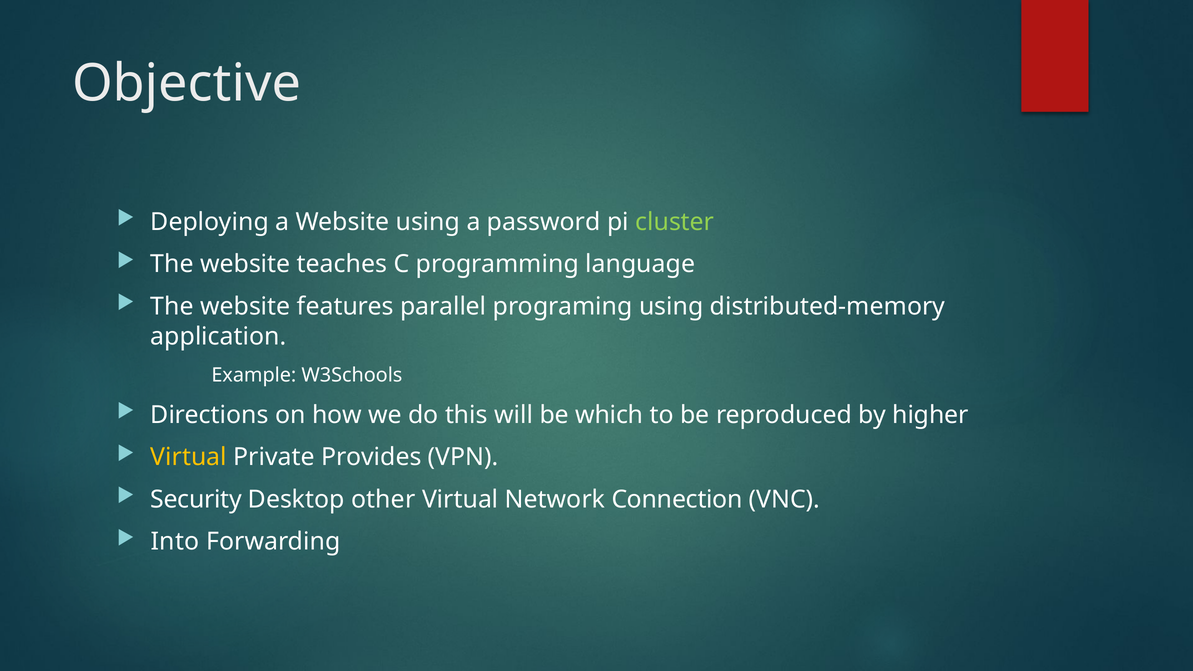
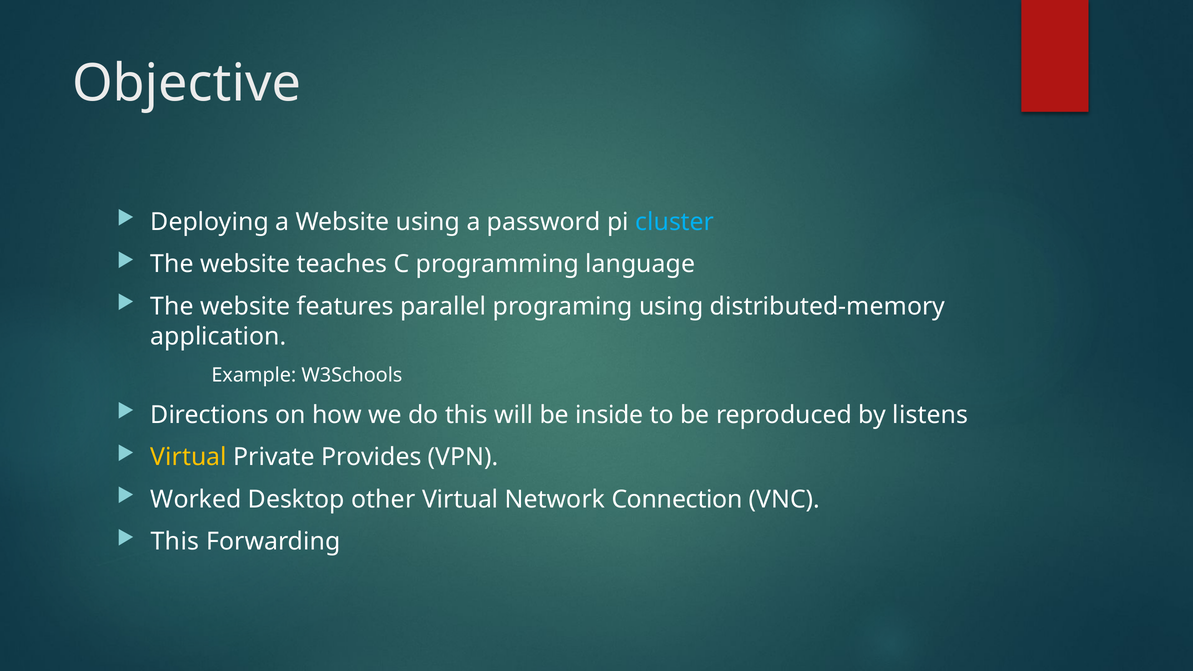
cluster colour: light green -> light blue (675, 222)
which: which -> inside (609, 415)
higher: higher -> listens (930, 415)
Security: Security -> Worked (196, 500)
Into: Into -> This (175, 542)
